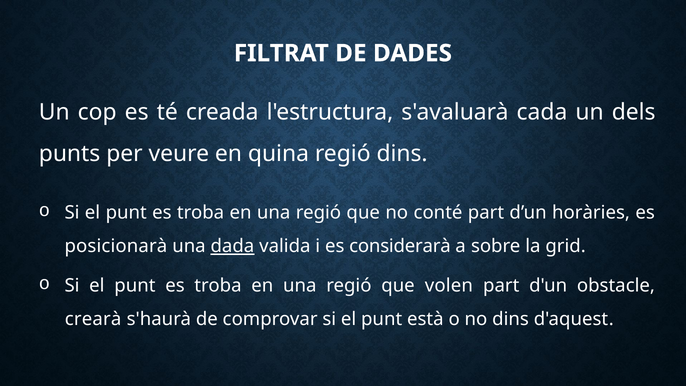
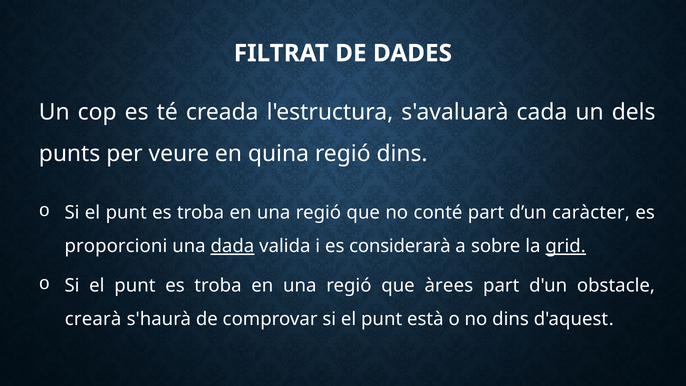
horàries: horàries -> caràcter (591, 213)
posicionarà: posicionarà -> proporcioni (116, 246)
grid underline: none -> present (566, 246)
volen: volen -> àrees (449, 285)
